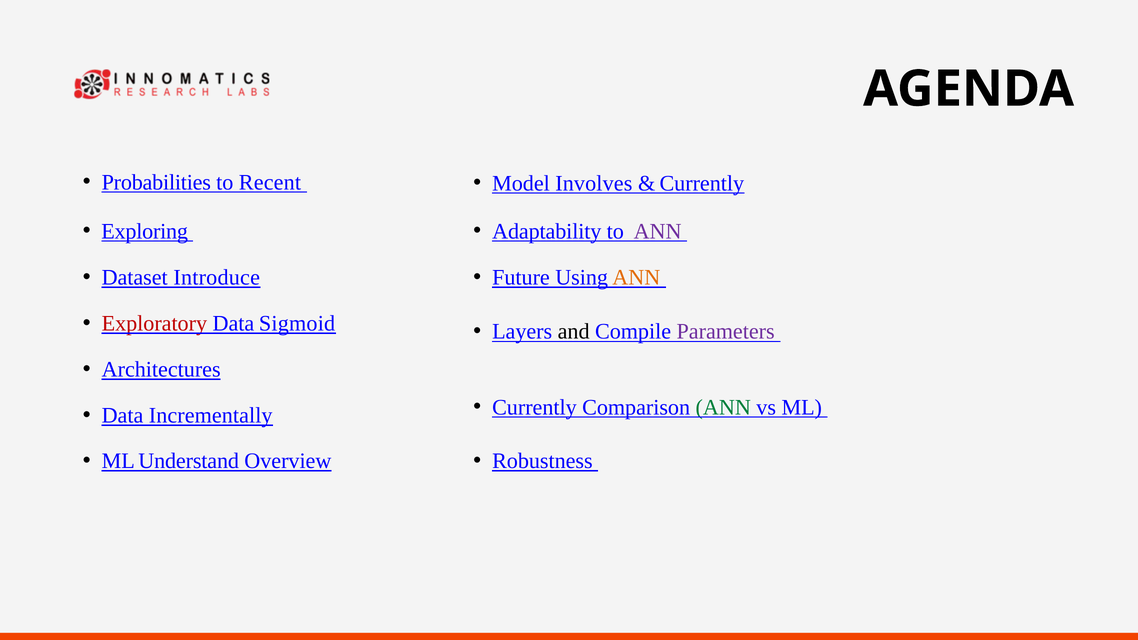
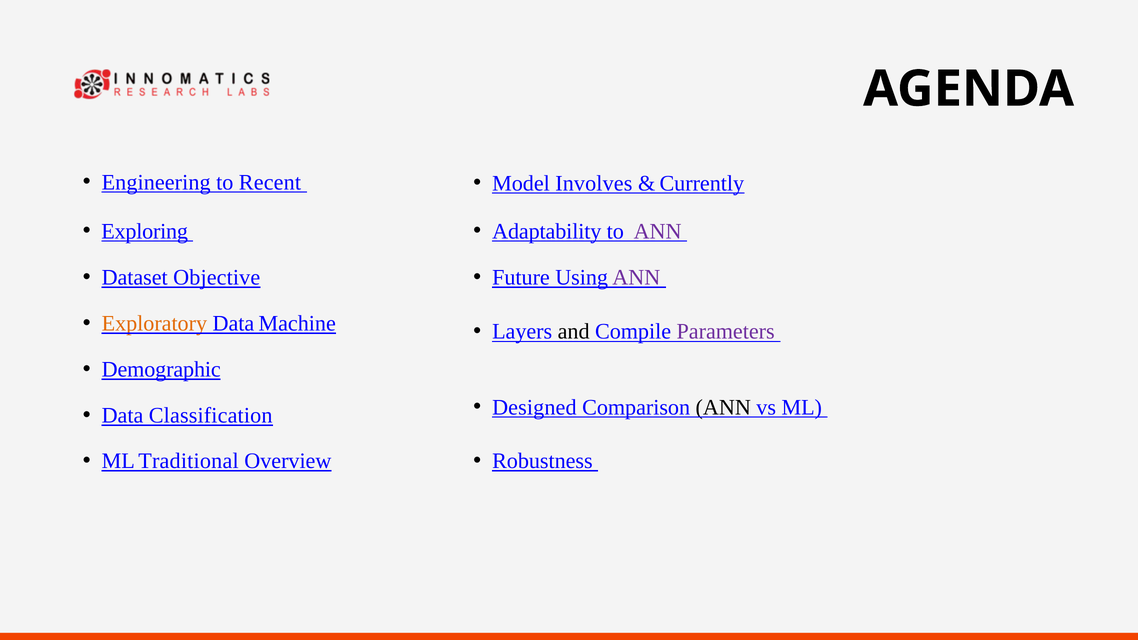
Probabilities: Probabilities -> Engineering (156, 182)
Introduce: Introduce -> Objective (217, 278)
ANN colour: orange -> purple (636, 278)
Exploratory colour: red -> orange (154, 324)
Sigmoid: Sigmoid -> Machine (297, 324)
Architectures: Architectures -> Demographic (161, 370)
Currently: Currently -> Designed (534, 407)
ANN colour: green -> black (723, 407)
Incrementally: Incrementally -> Classification (211, 416)
Understand: Understand -> Traditional (188, 461)
